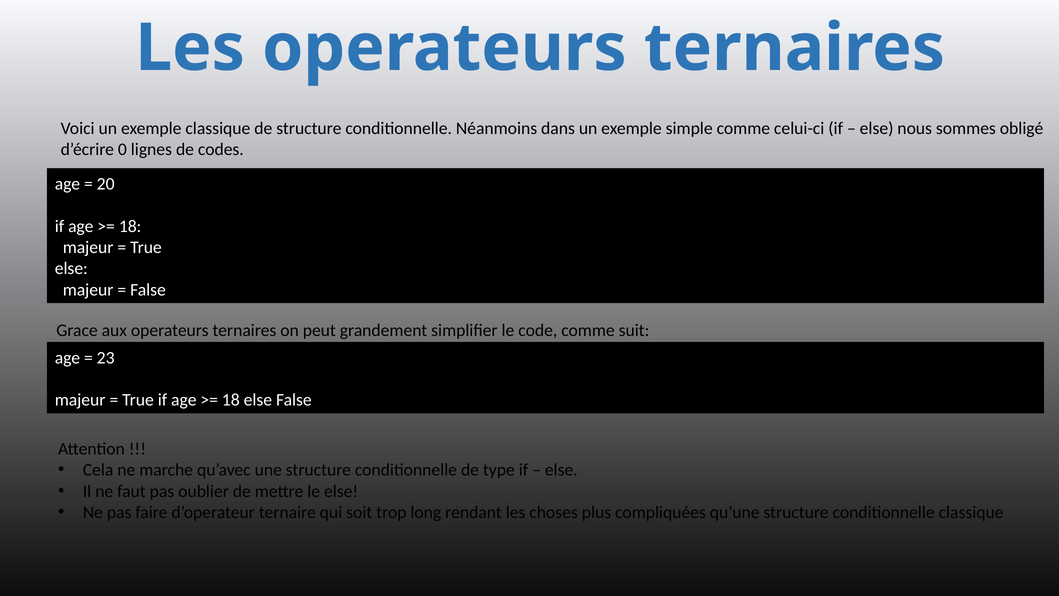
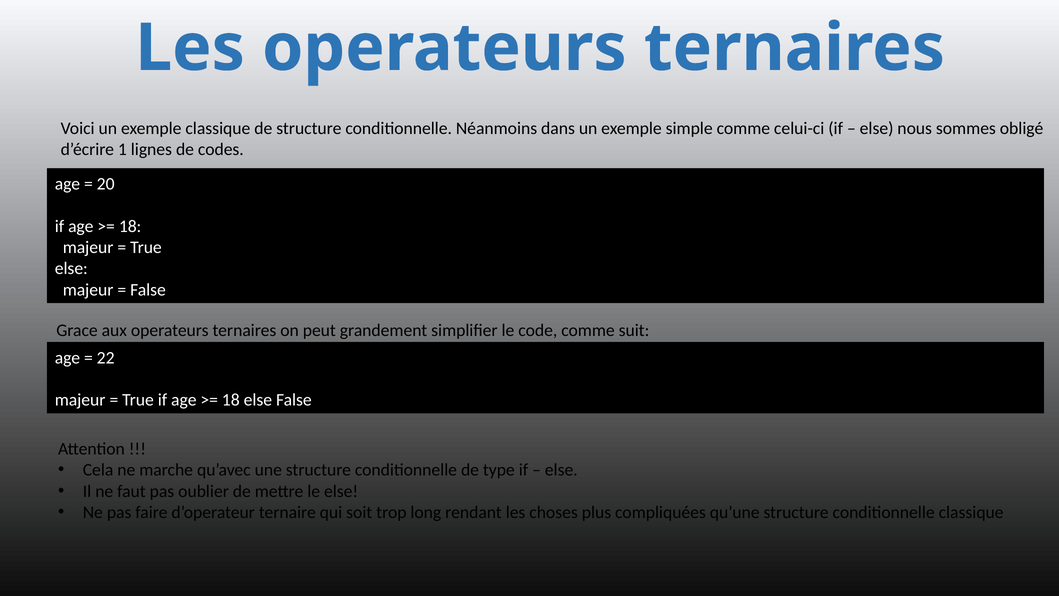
0: 0 -> 1 (122, 149)
23: 23 -> 22 (106, 357)
